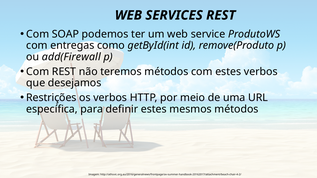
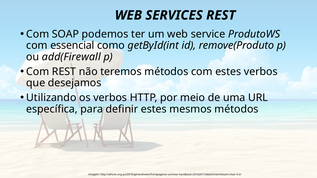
entregas: entregas -> essencial (72, 46)
Restrições: Restrições -> Utilizando (51, 98)
